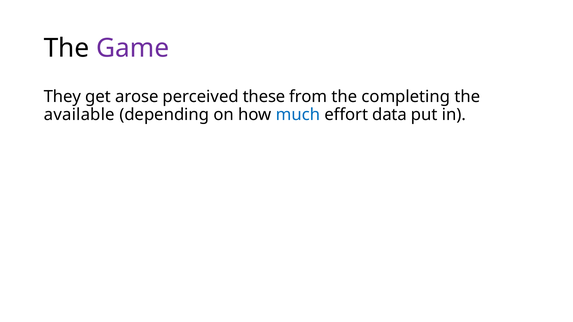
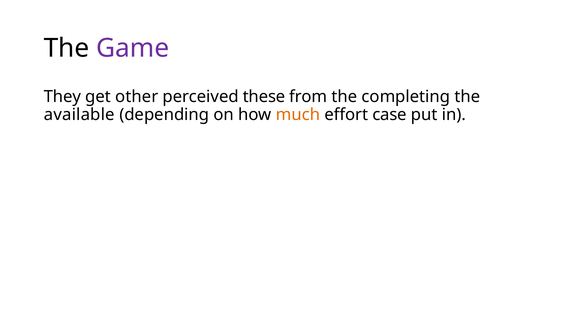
arose: arose -> other (137, 97)
much colour: blue -> orange (298, 115)
data: data -> case (390, 115)
